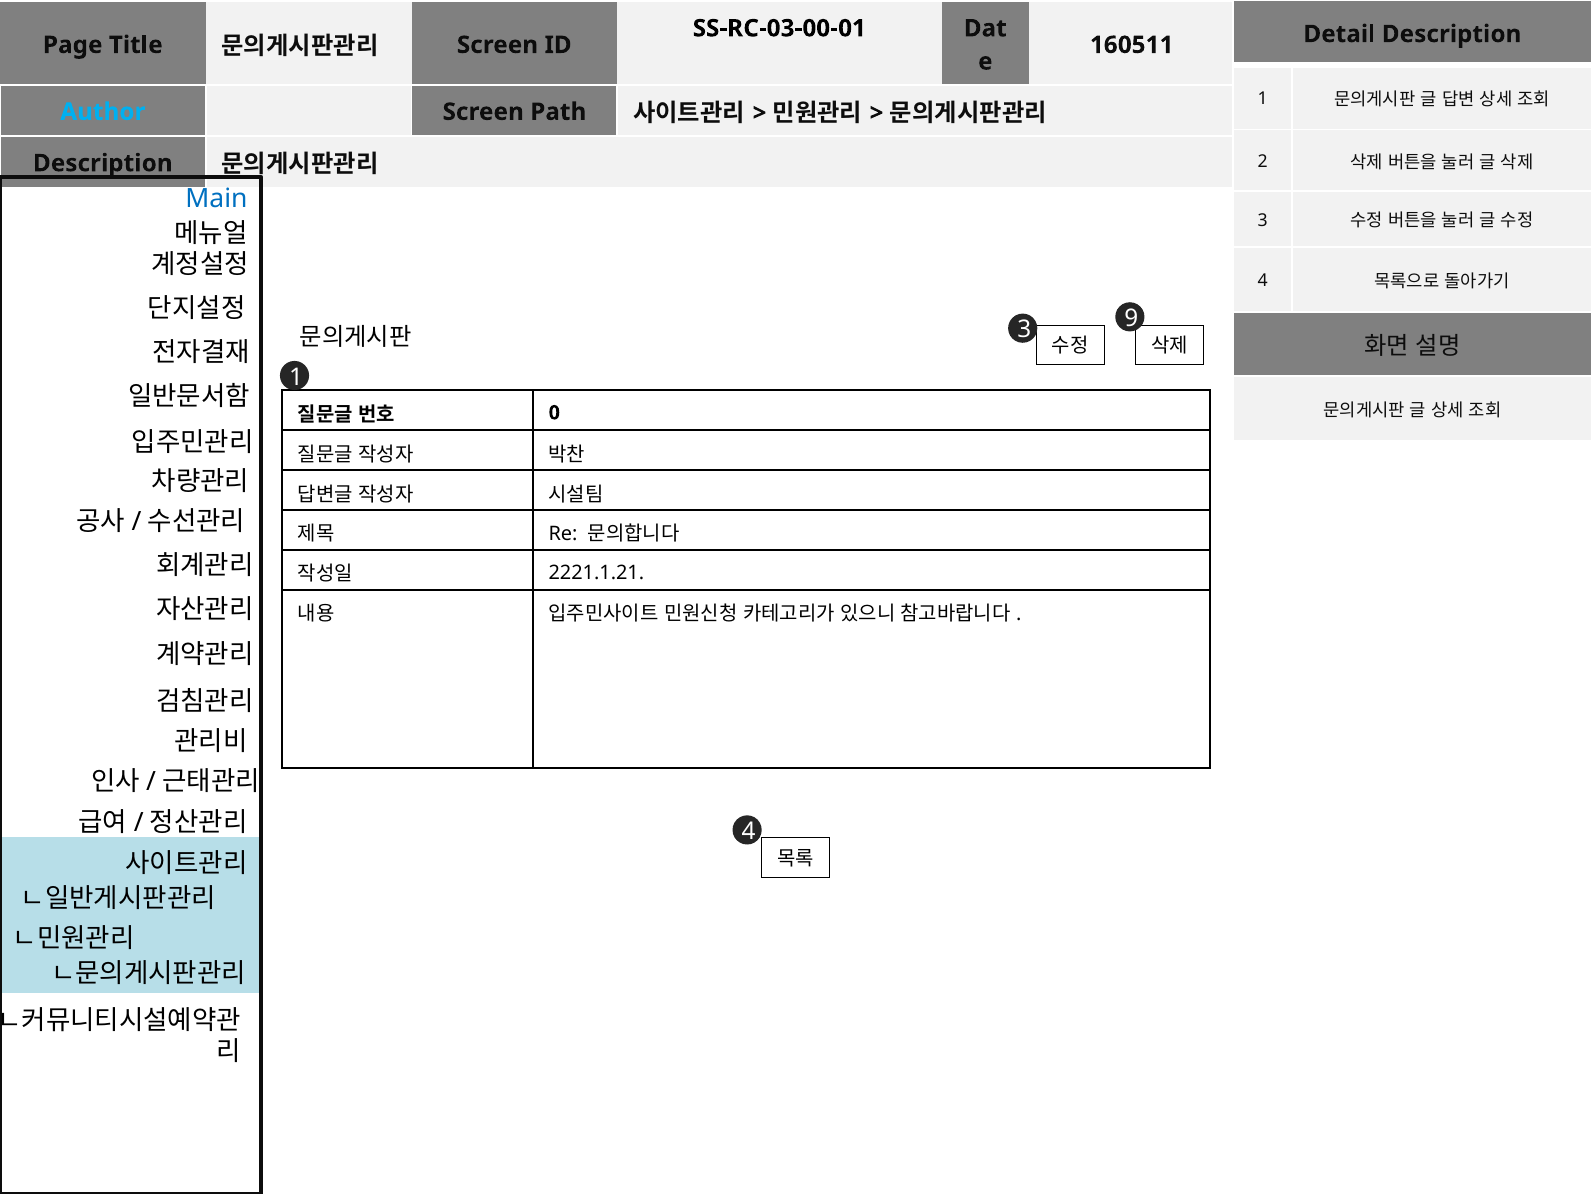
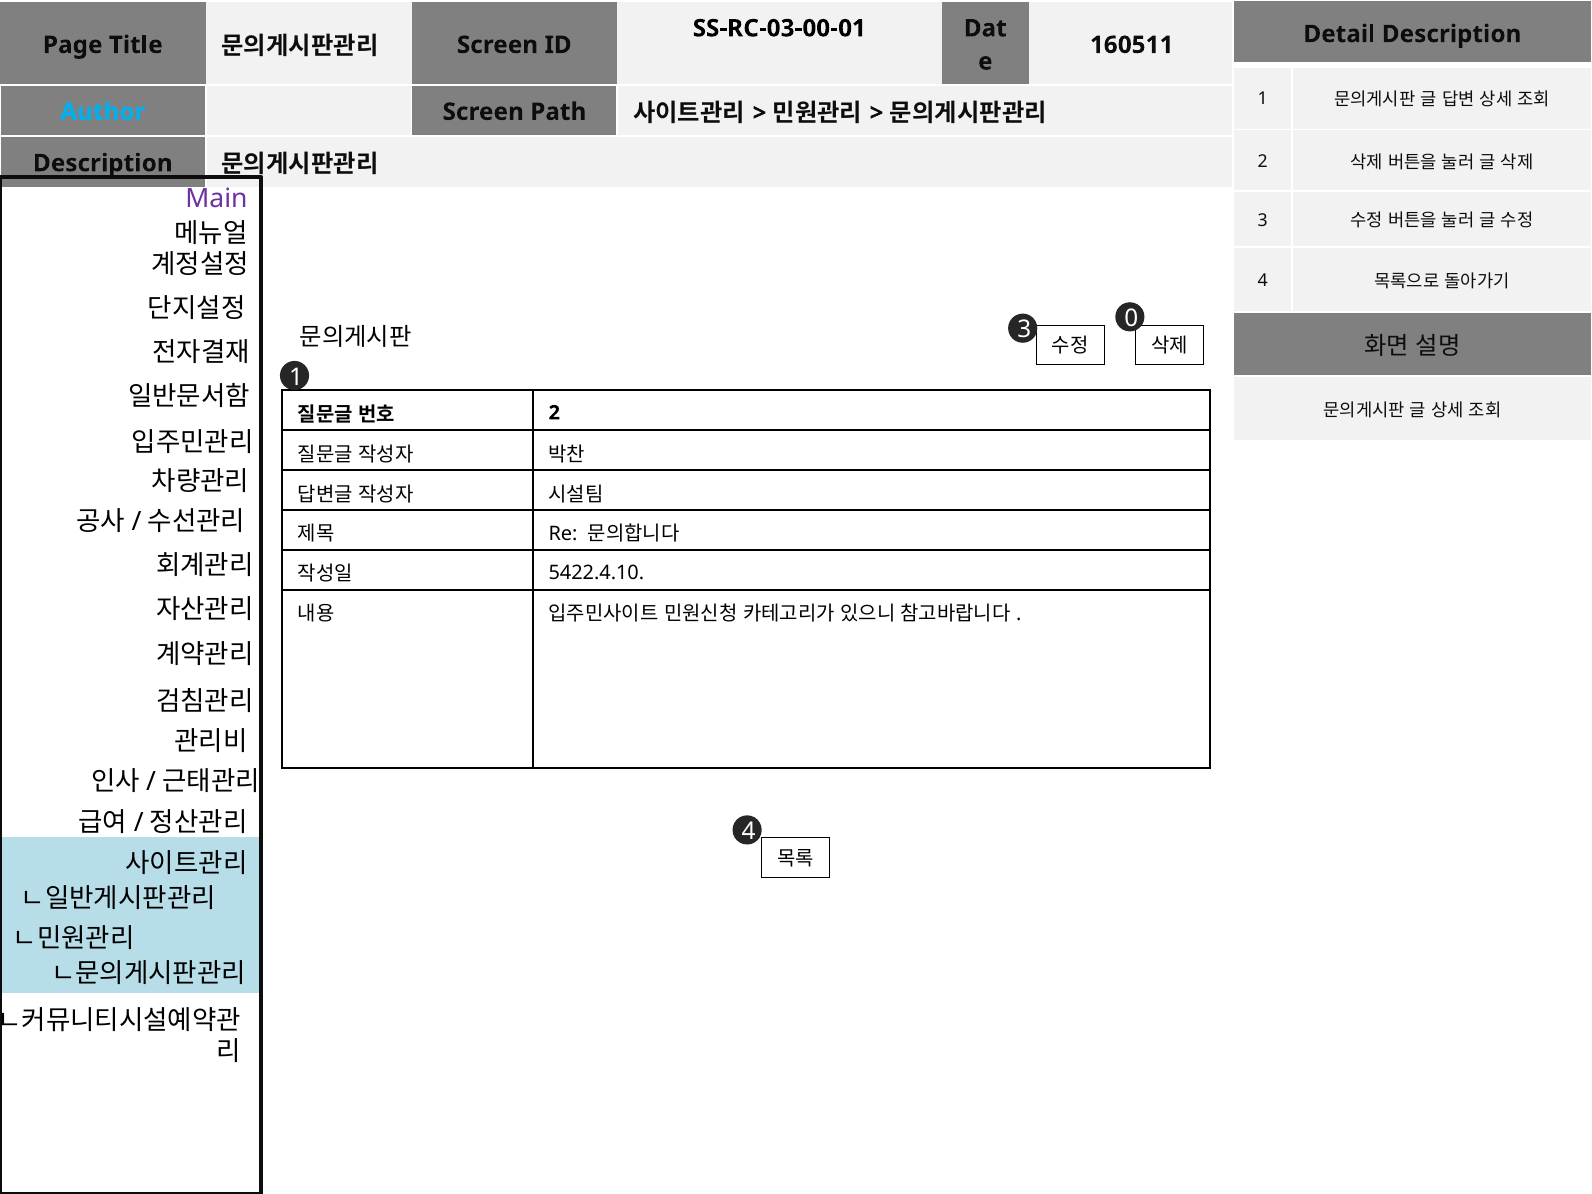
Main colour: blue -> purple (216, 199)
9: 9 -> 0 (1131, 318)
0: 0 -> 2 (554, 413)
2221.1.21: 2221.1.21 -> 5422.4.10 (596, 572)
